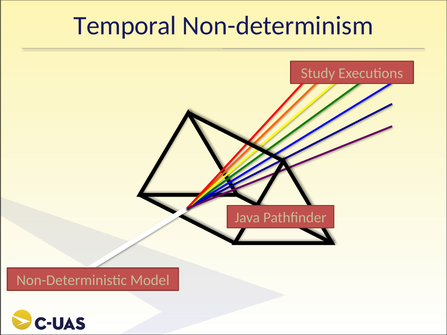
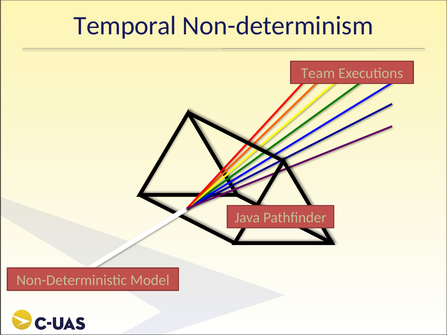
Study: Study -> Team (318, 73)
